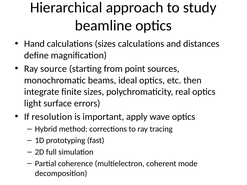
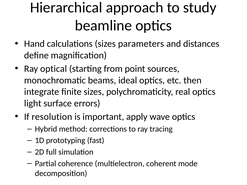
sizes calculations: calculations -> parameters (141, 44)
source: source -> optical (54, 69)
